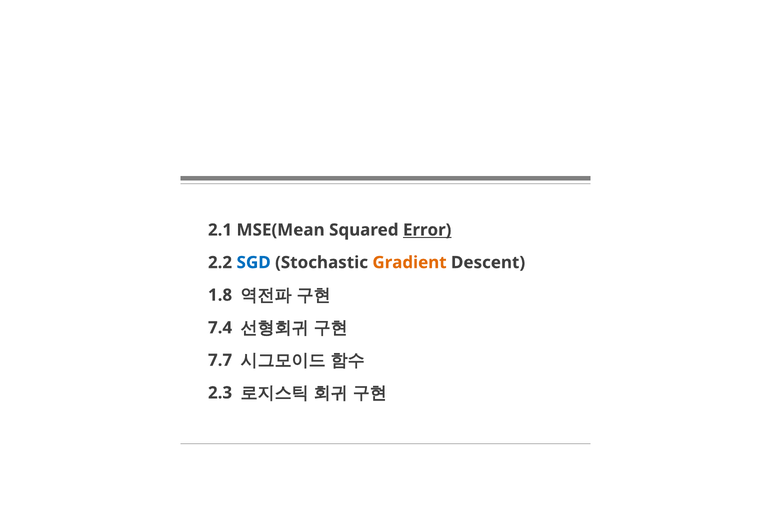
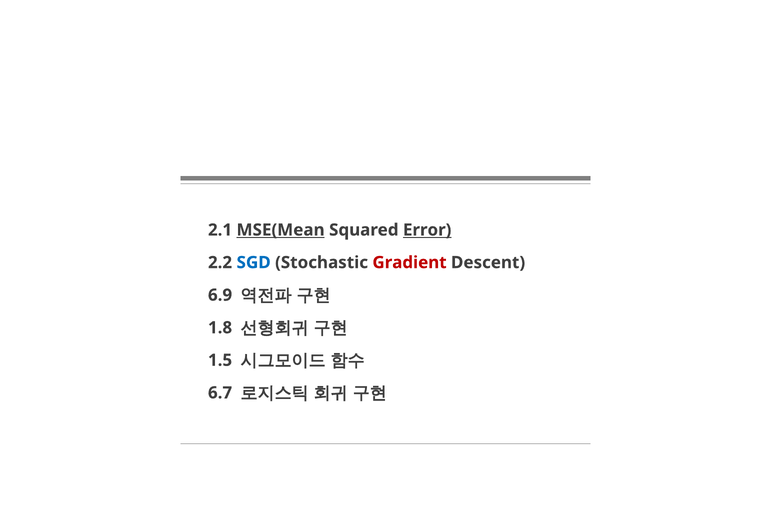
MSE(Mean underline: none -> present (281, 230)
Gradient colour: orange -> red (409, 262)
1.8: 1.8 -> 6.9 (220, 295)
7.4: 7.4 -> 1.8 (220, 327)
7.7: 7.7 -> 1.5 (220, 360)
2.3: 2.3 -> 6.7 (220, 392)
